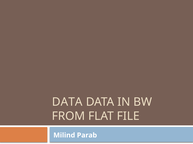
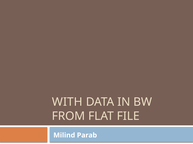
DATA: DATA -> WITH (67, 102)
